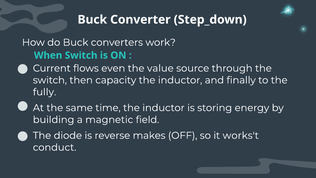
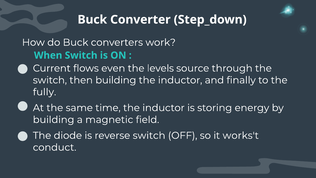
value: value -> levels (160, 68)
then capacity: capacity -> building (116, 80)
reverse makes: makes -> switch (149, 135)
